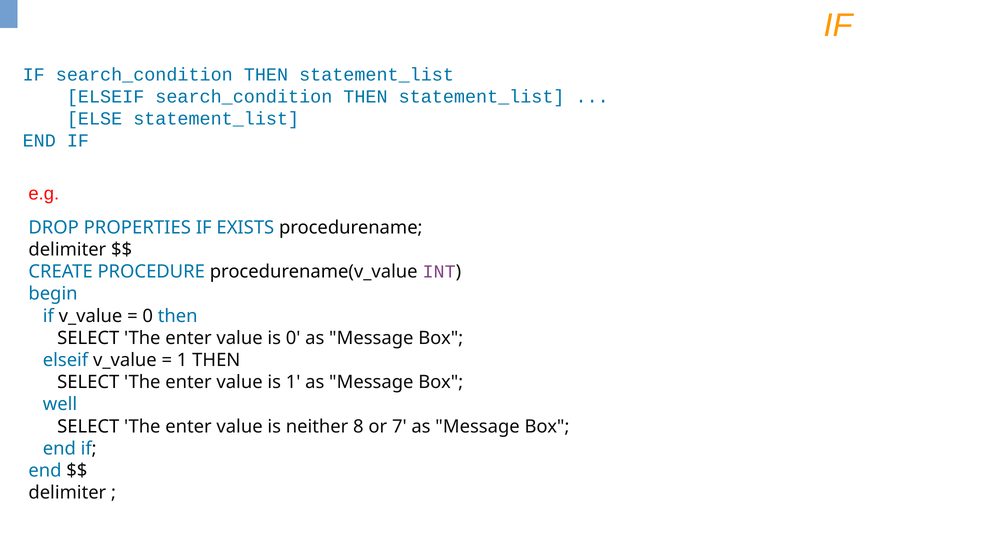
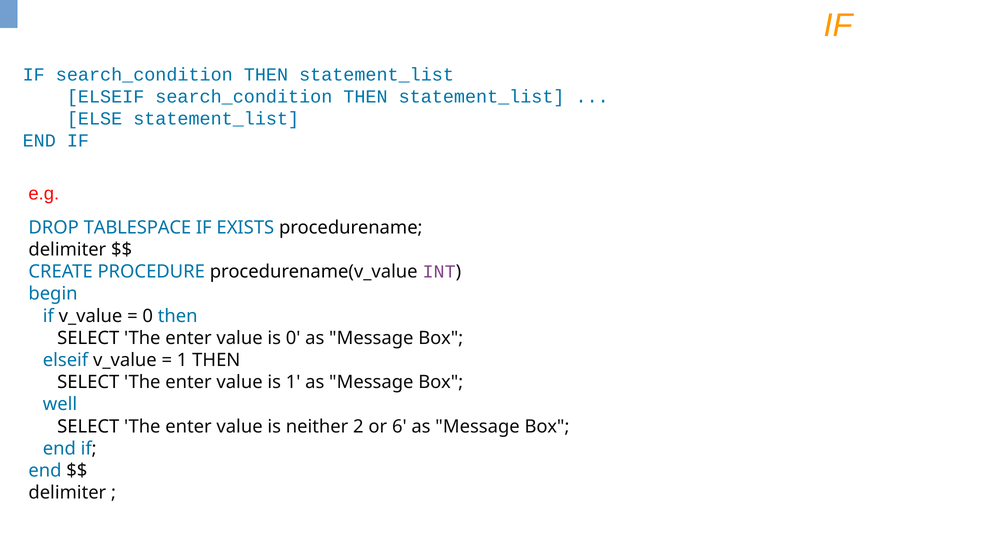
PROPERTIES: PROPERTIES -> TABLESPACE (137, 227)
8: 8 -> 2 (358, 426)
7: 7 -> 6 (399, 426)
